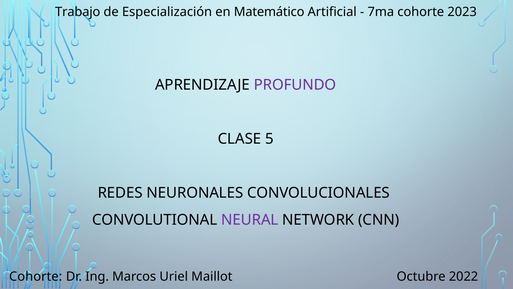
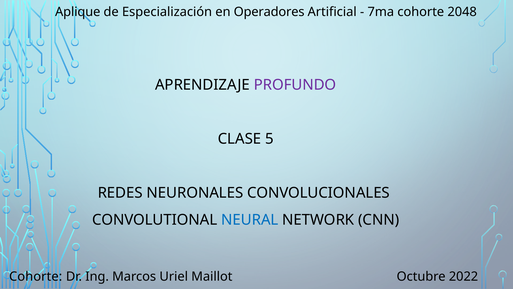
Trabajo: Trabajo -> Aplique (78, 12)
Matemático: Matemático -> Operadores (269, 12)
2023: 2023 -> 2048 (462, 12)
NEURAL colour: purple -> blue (250, 219)
